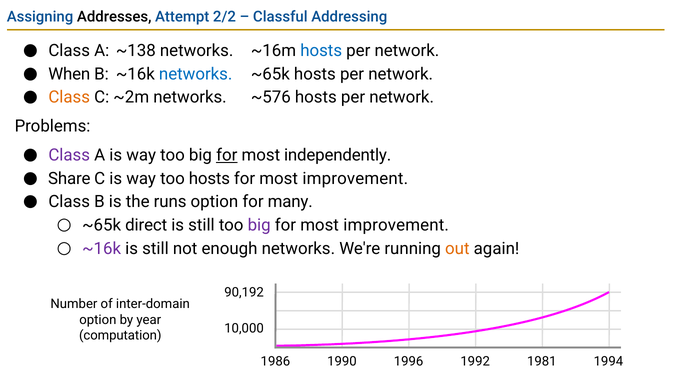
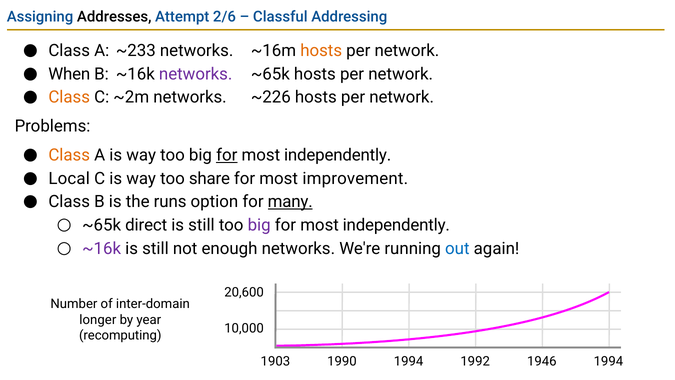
2/2: 2/2 -> 2/6 (224, 17)
~138: ~138 -> ~233 (136, 51)
hosts colour: blue -> orange (321, 51)
networks colour: blue -> purple (196, 74)
~576: ~576 -> ~226 (271, 97)
Class colour: purple -> orange (69, 155)
Share: Share -> Local (69, 178)
too hosts: hosts -> share (209, 178)
many underline: none -> present (290, 202)
improvement: improvement -> independently (396, 225)
out colour: orange -> blue (457, 248)
90,192: 90,192 -> 20,600 (244, 292)
option: option -> longer (98, 320)
computation: computation -> recomputing (120, 335)
1986: 1986 -> 1903 (275, 361)
1990 1996: 1996 -> 1994 (409, 361)
1981: 1981 -> 1946 (542, 361)
